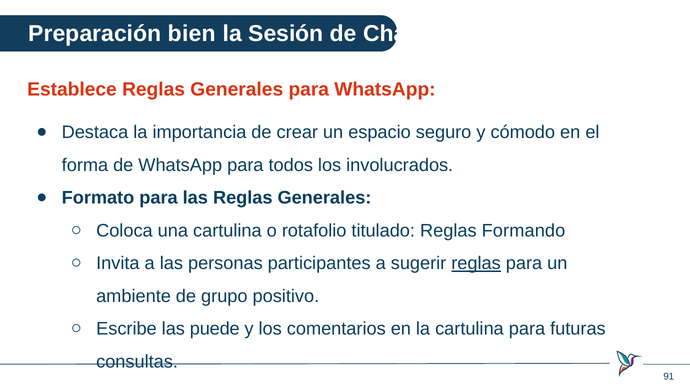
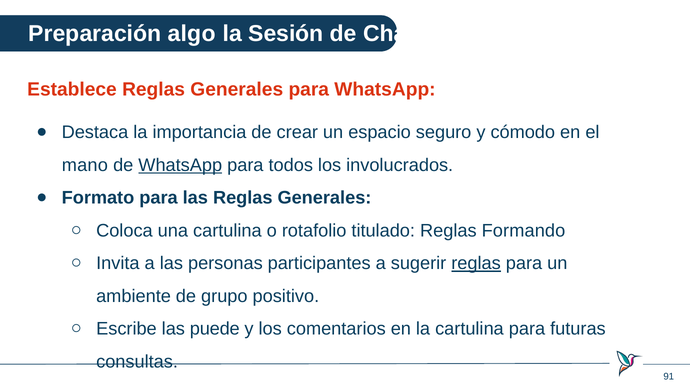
bien: bien -> algo (192, 34)
forma: forma -> mano (85, 165)
WhatsApp underline: none -> present (180, 165)
